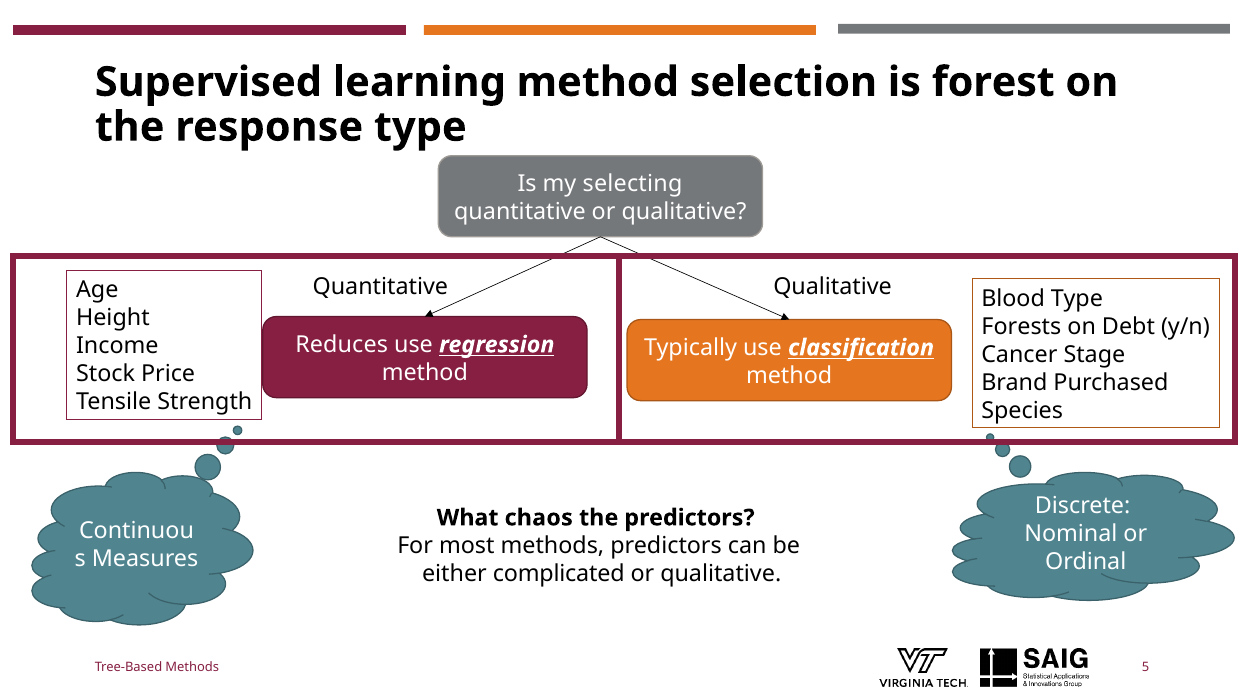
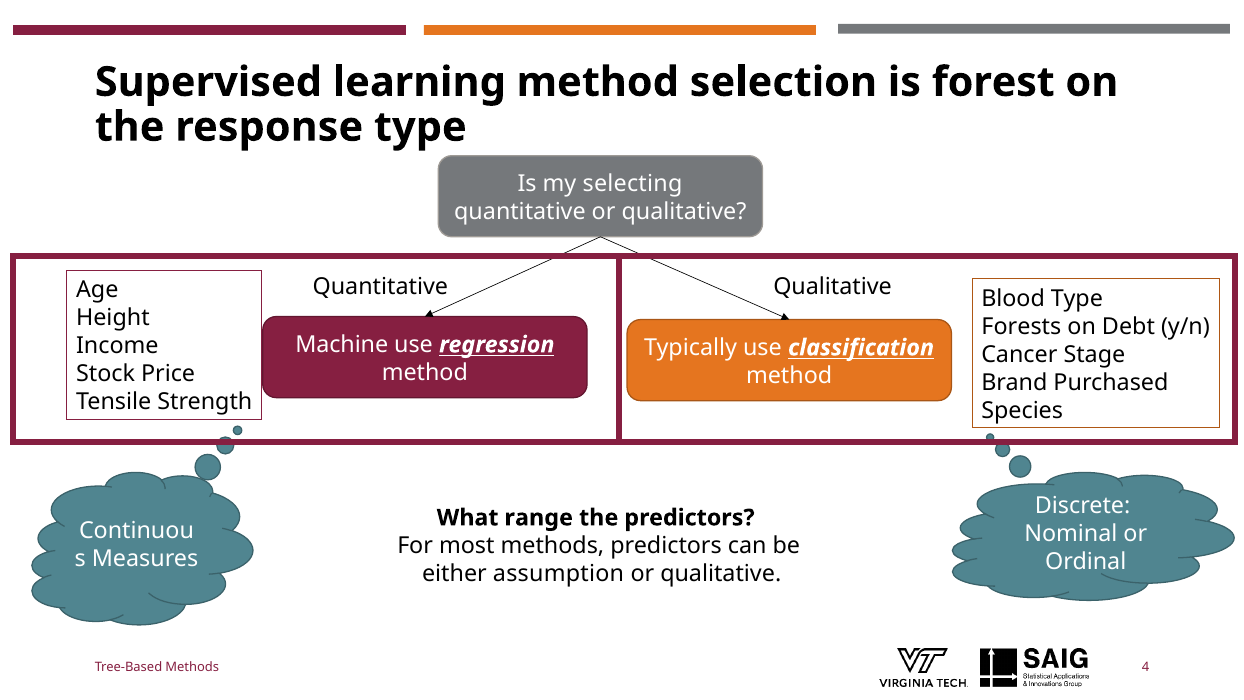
Reduces: Reduces -> Machine (342, 345)
chaos: chaos -> range (539, 518)
complicated: complicated -> assumption (559, 574)
5: 5 -> 4 (1146, 667)
